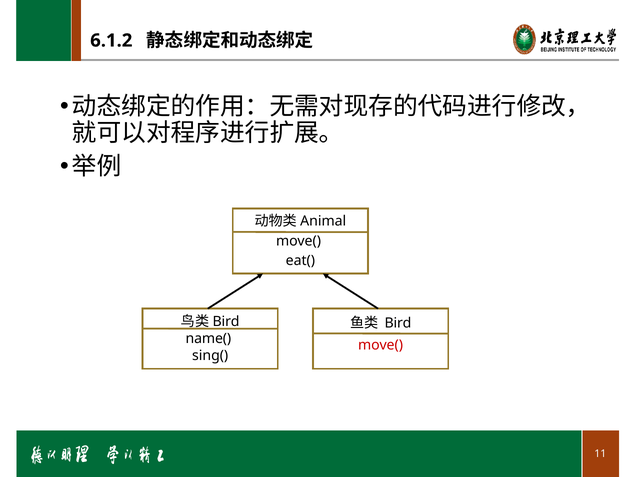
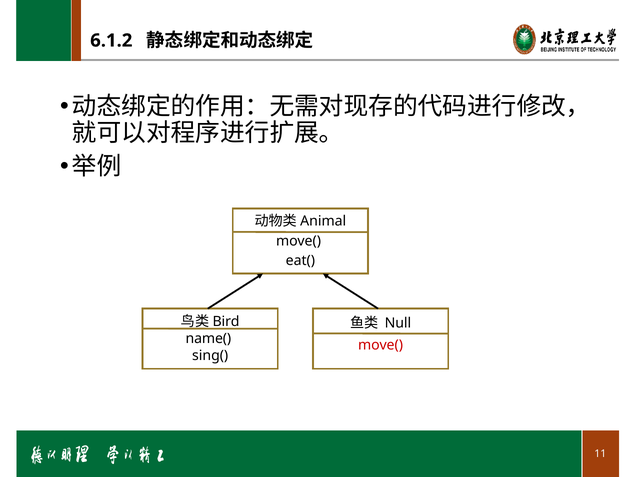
Bird: Bird -> Null (398, 323)
